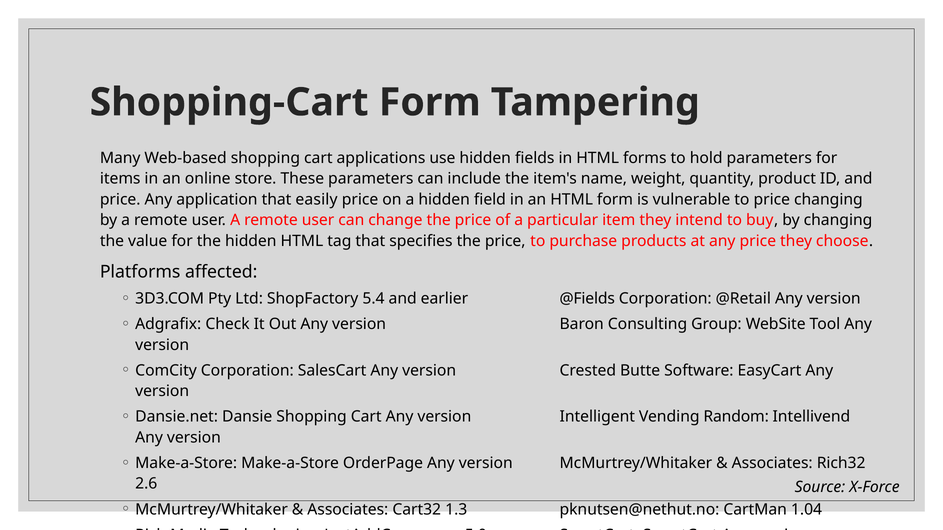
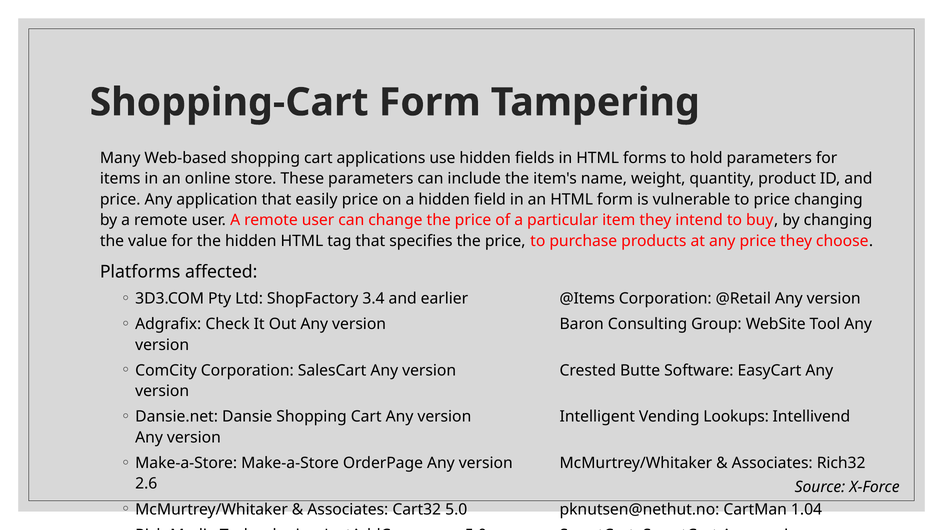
5.4: 5.4 -> 3.4 (373, 299)
@Fields: @Fields -> @Items (587, 299)
Random: Random -> Lookups (736, 417)
Cart32 1.3: 1.3 -> 5.0 (456, 510)
